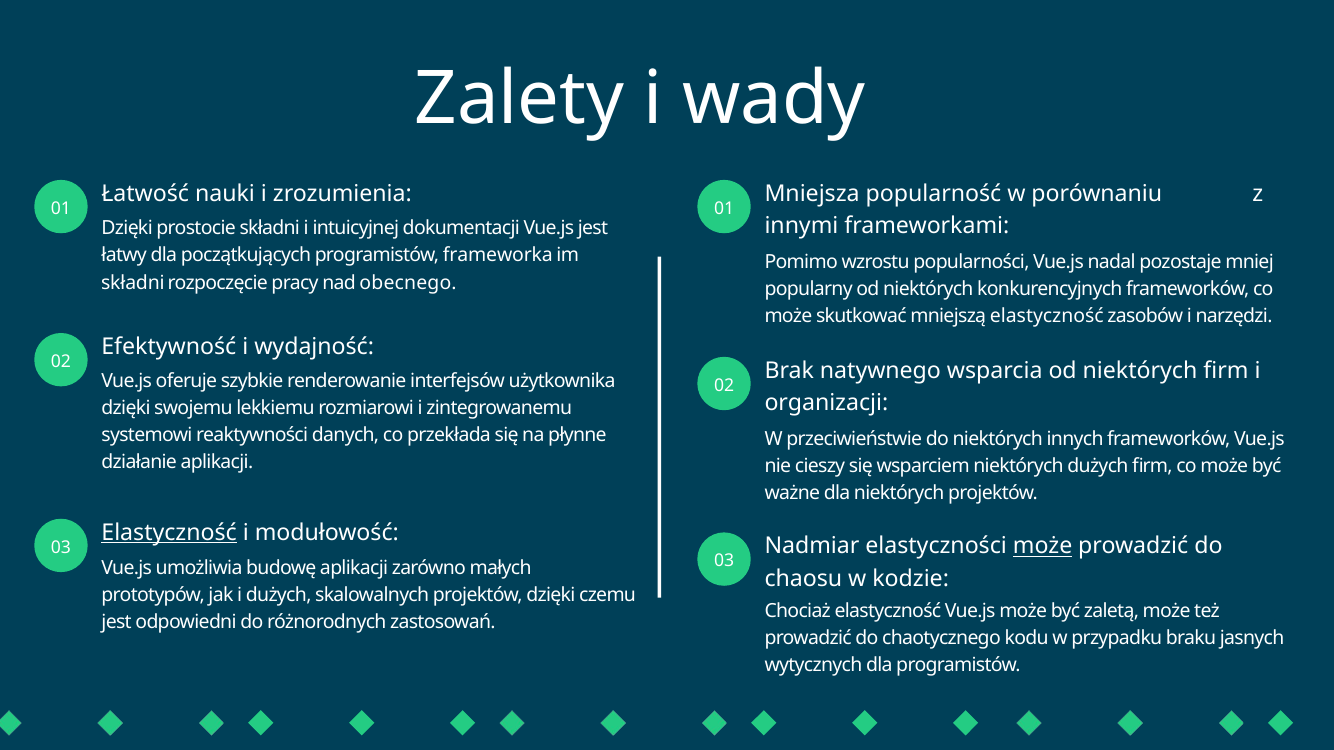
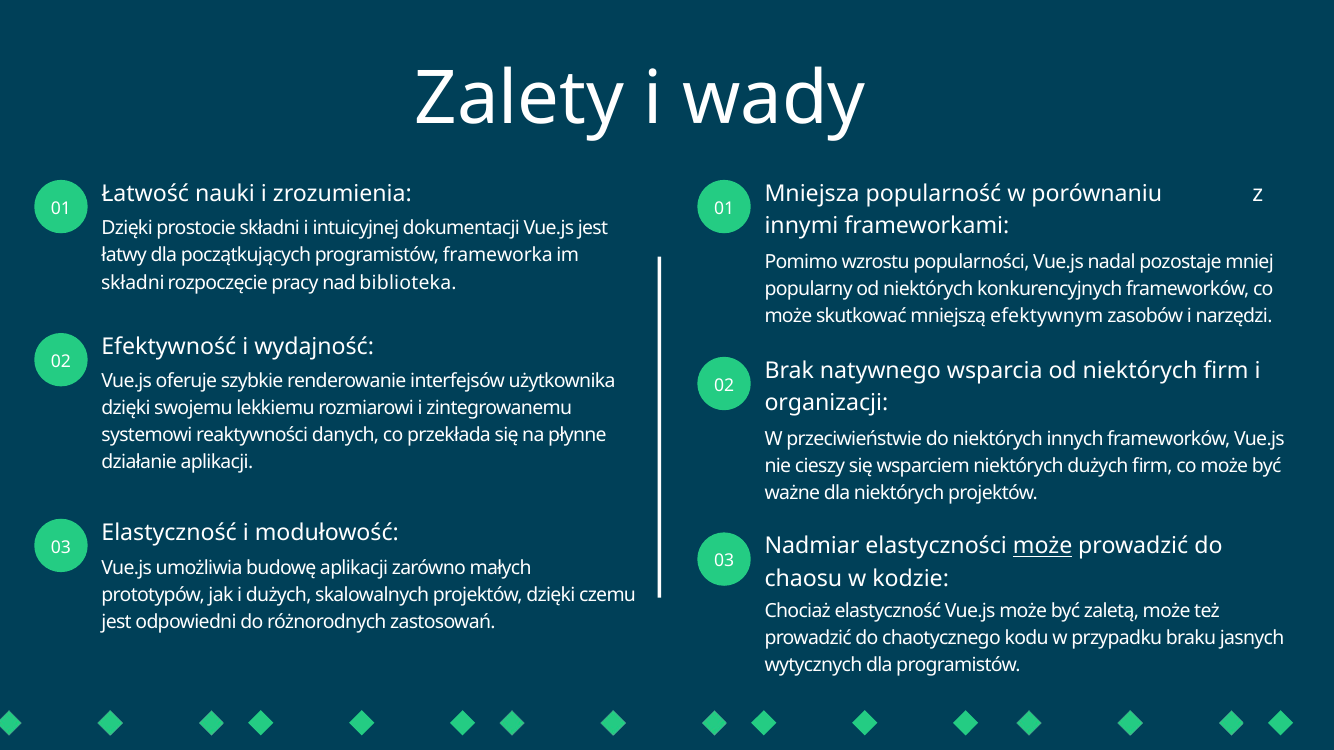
obecnego: obecnego -> biblioteka (408, 283)
mniejszą elastyczność: elastyczność -> efektywnym (1047, 316)
Elastyczność underline: present -> none (169, 533)
